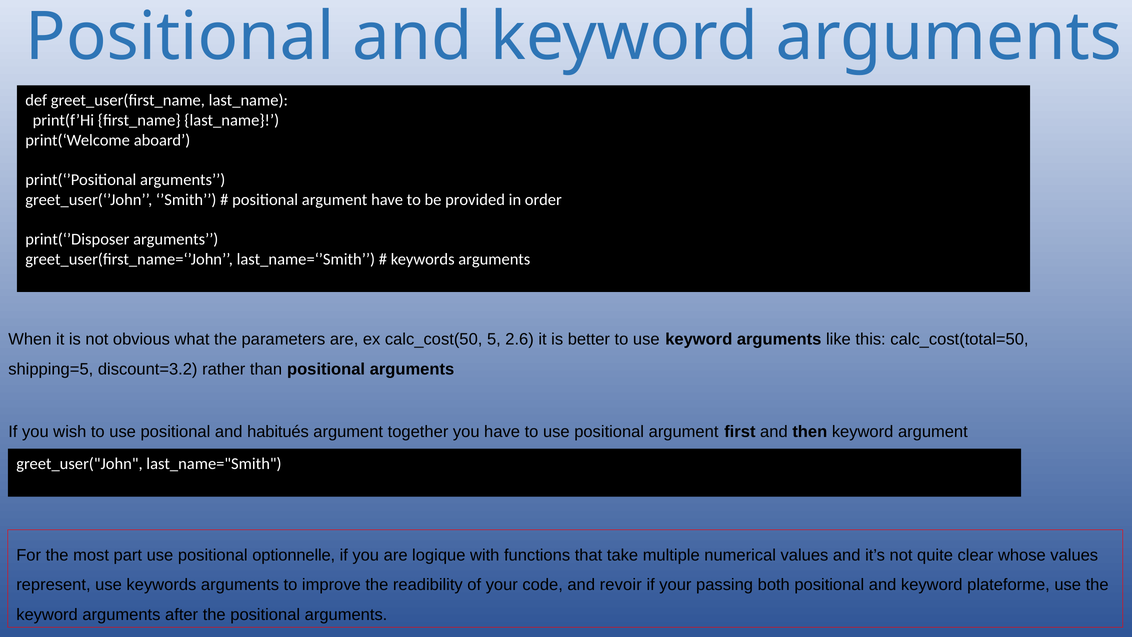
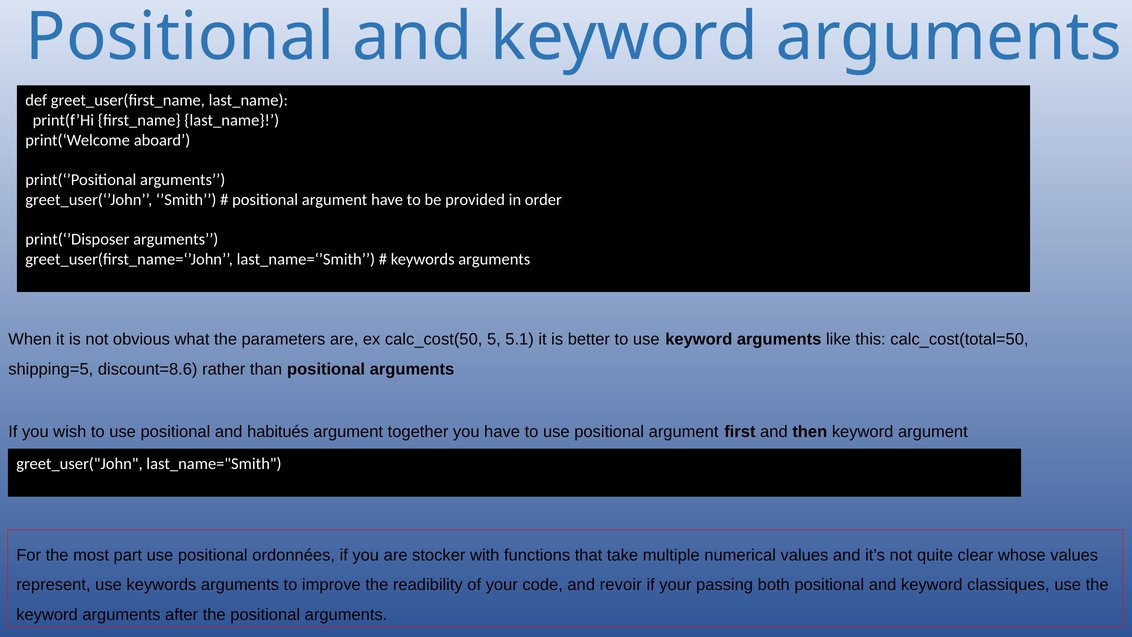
2.6: 2.6 -> 5.1 (520, 339)
discount=3.2: discount=3.2 -> discount=8.6 (148, 369)
optionnelle: optionnelle -> ordonnées (294, 555)
logique: logique -> stocker (439, 555)
plateforme: plateforme -> classiques (1008, 585)
